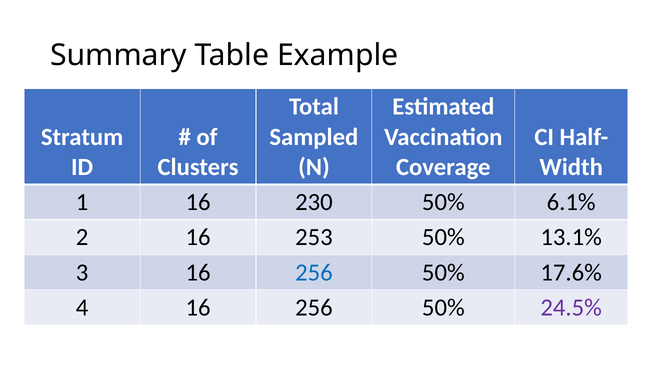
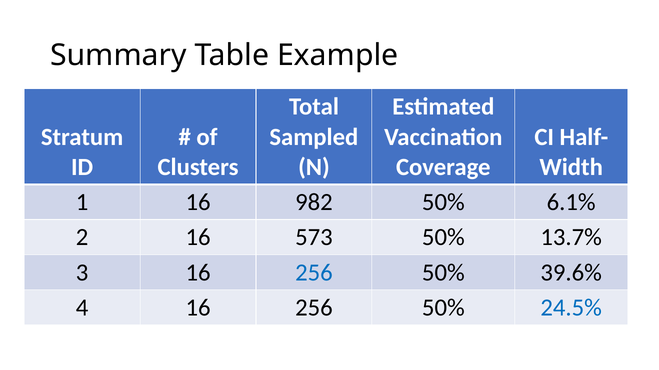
230: 230 -> 982 (314, 203)
253: 253 -> 573 (314, 238)
13.1%: 13.1% -> 13.7% (571, 238)
17.6%: 17.6% -> 39.6% (571, 273)
24.5% colour: purple -> blue (571, 308)
